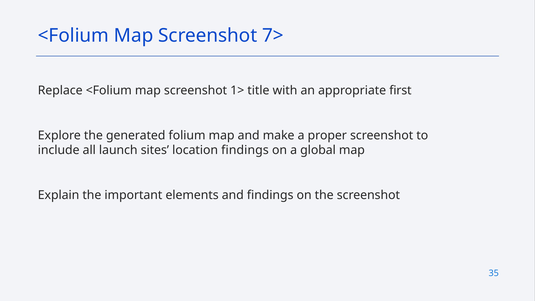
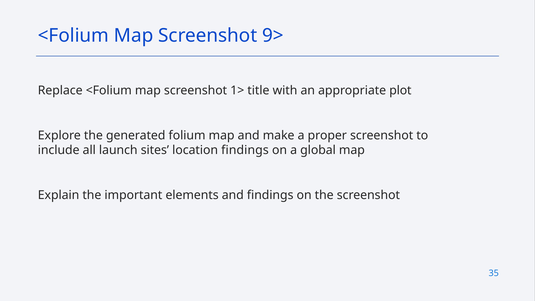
7>: 7> -> 9> (273, 36)
first: first -> plot (400, 90)
